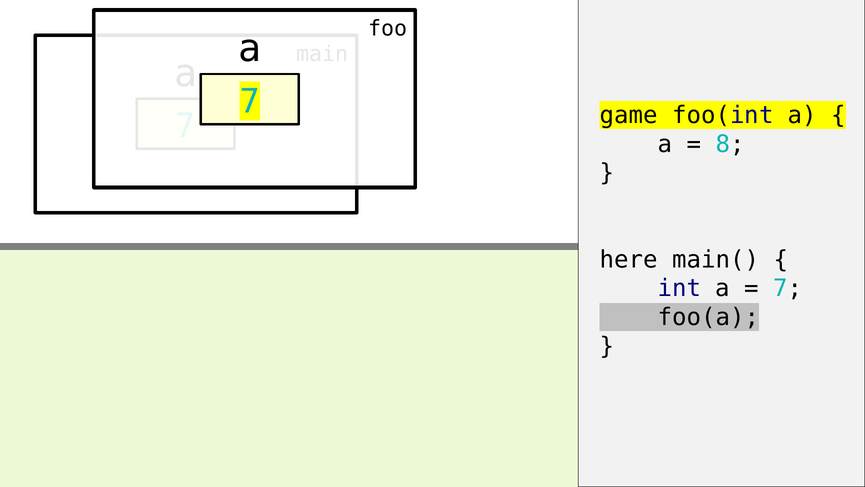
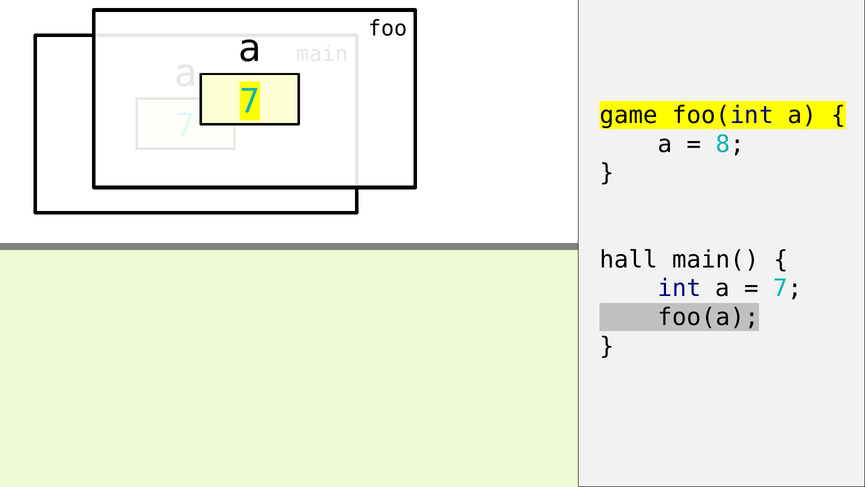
here: here -> hall (629, 259)
